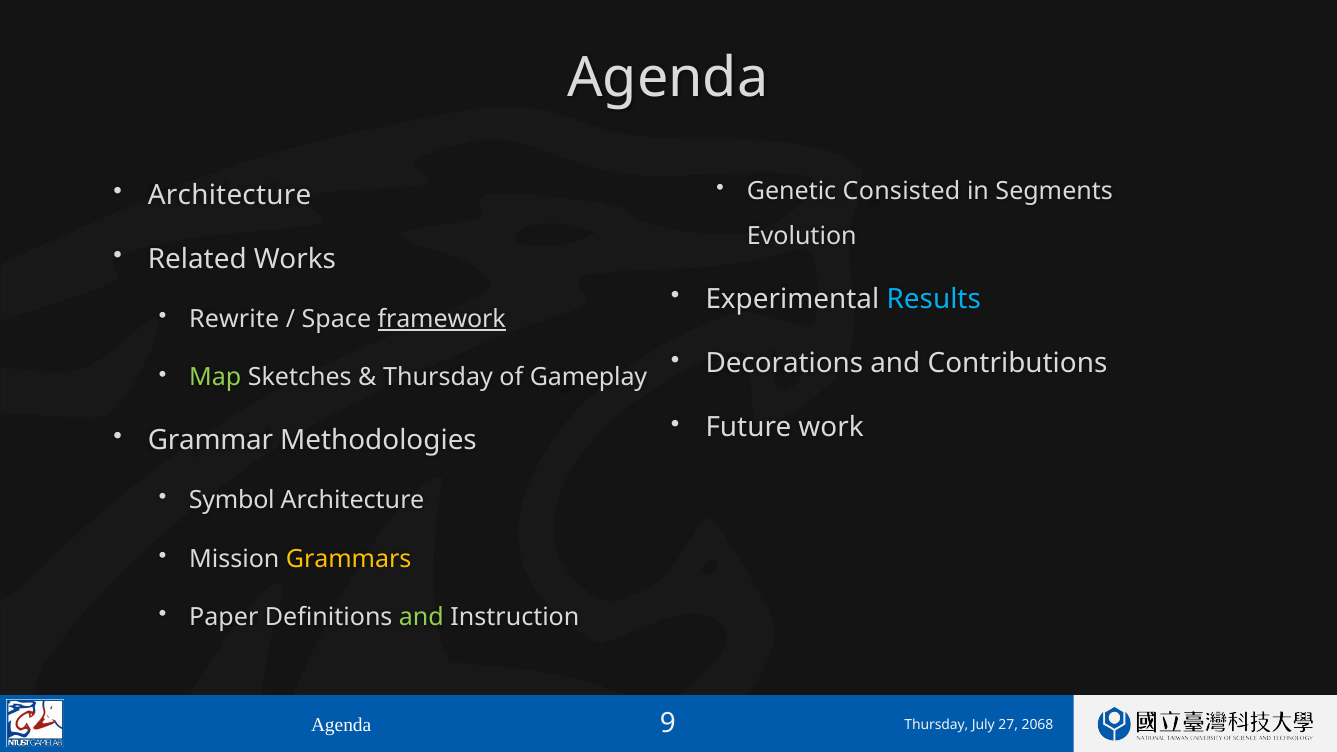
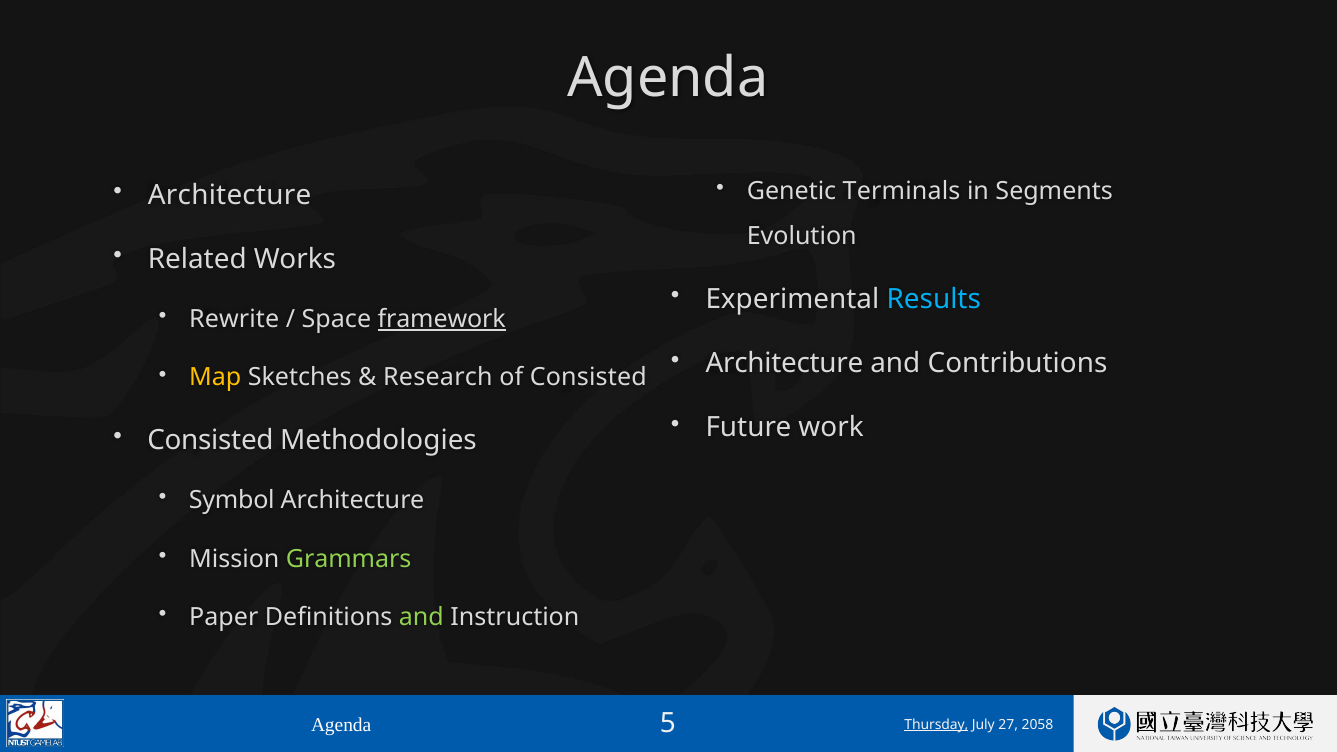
Consisted: Consisted -> Terminals (902, 191)
Decorations: Decorations -> Architecture (784, 363)
Map colour: light green -> yellow (215, 378)
Thursday: Thursday -> Research (438, 378)
of Gameplay: Gameplay -> Consisted (588, 378)
Grammar: Grammar -> Consisted (210, 440)
Grammars colour: yellow -> light green (349, 559)
9: 9 -> 5 (668, 723)
Thursday underline: none -> present (936, 725)
2068: 2068 -> 2058 (1038, 725)
